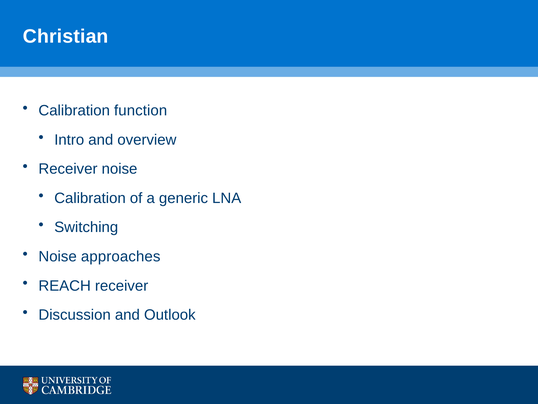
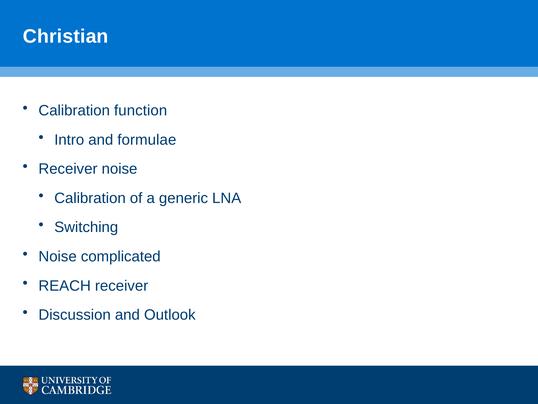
overview: overview -> formulae (147, 140)
approaches: approaches -> complicated (121, 256)
